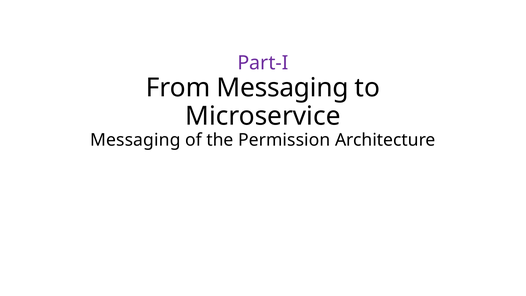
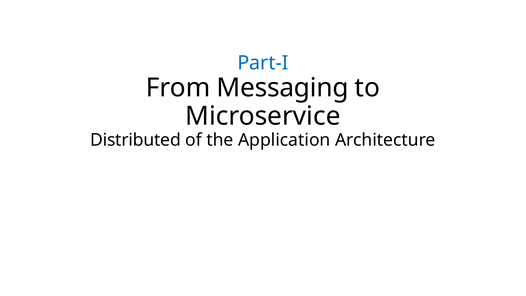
Part-I colour: purple -> blue (263, 63)
Messaging: Messaging -> Distributed (135, 140)
Permission: Permission -> Application (284, 140)
